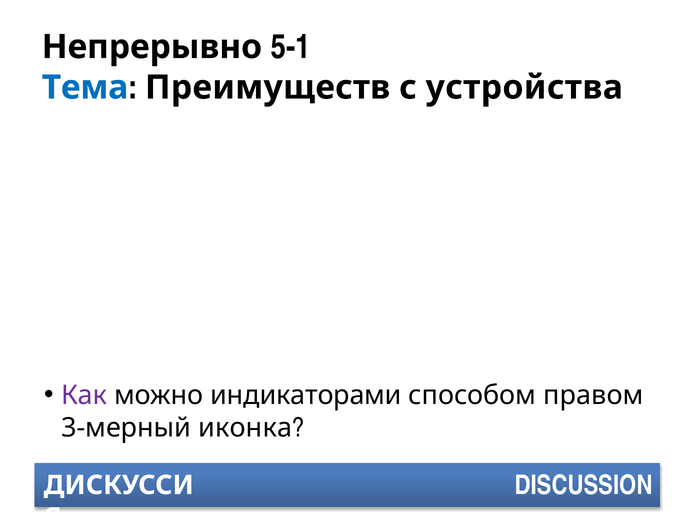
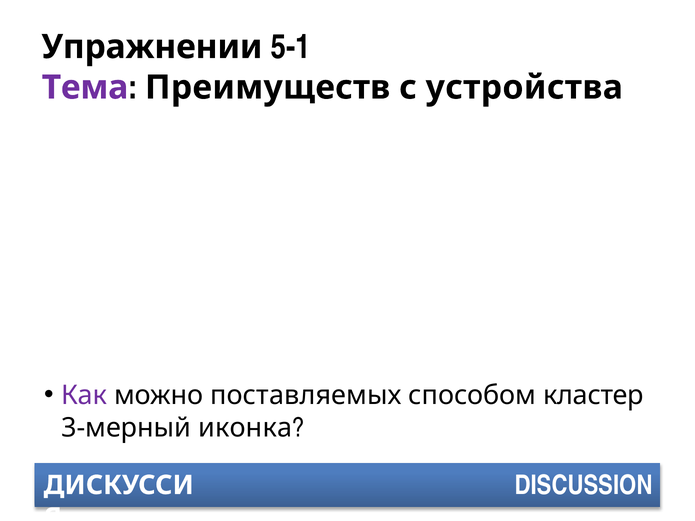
Непрерывно: Непрерывно -> Упражнении (152, 47)
Тема colour: blue -> purple (85, 88)
индикаторами: индикаторами -> поставляемых (306, 396)
правом: правом -> кластер (594, 396)
